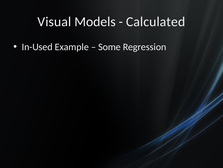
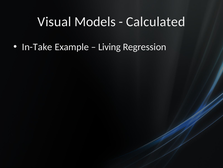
In-Used: In-Used -> In-Take (37, 47)
Some: Some -> Living (109, 47)
